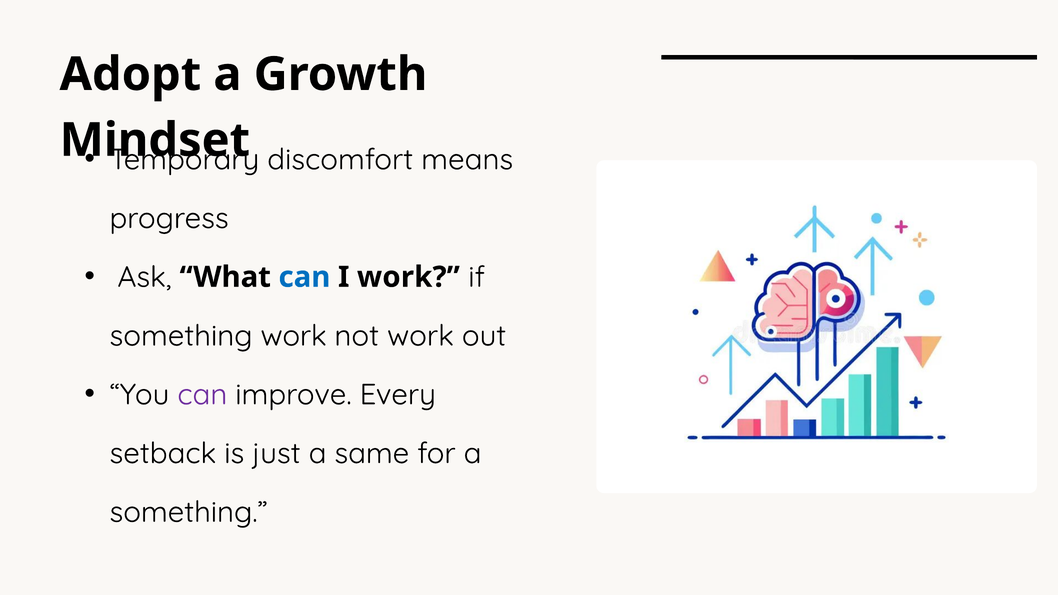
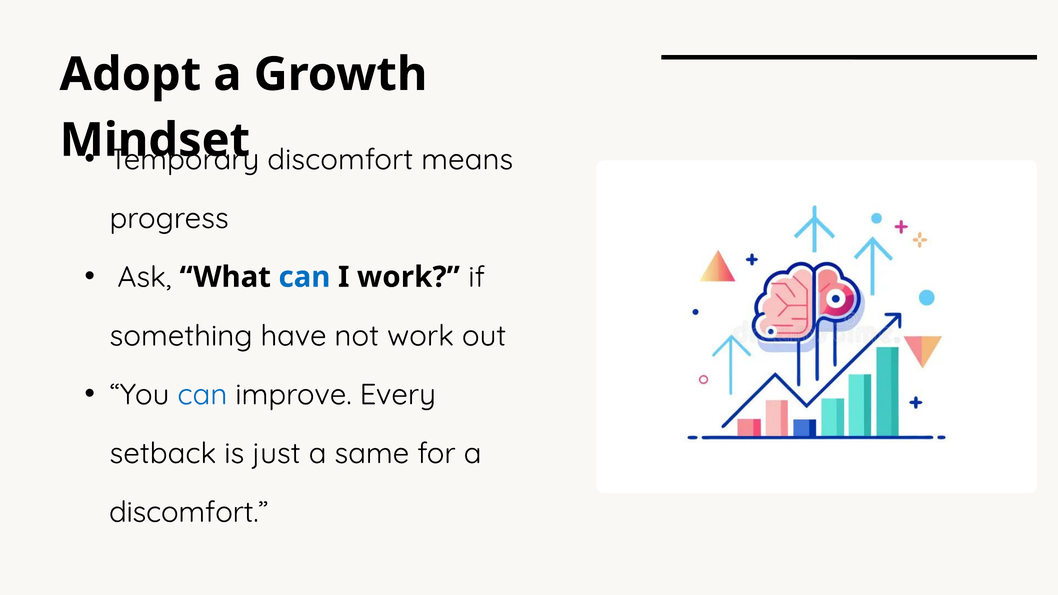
something work: work -> have (294, 336)
can colour: purple -> blue (202, 395)
something: something -> discomfort (189, 512)
